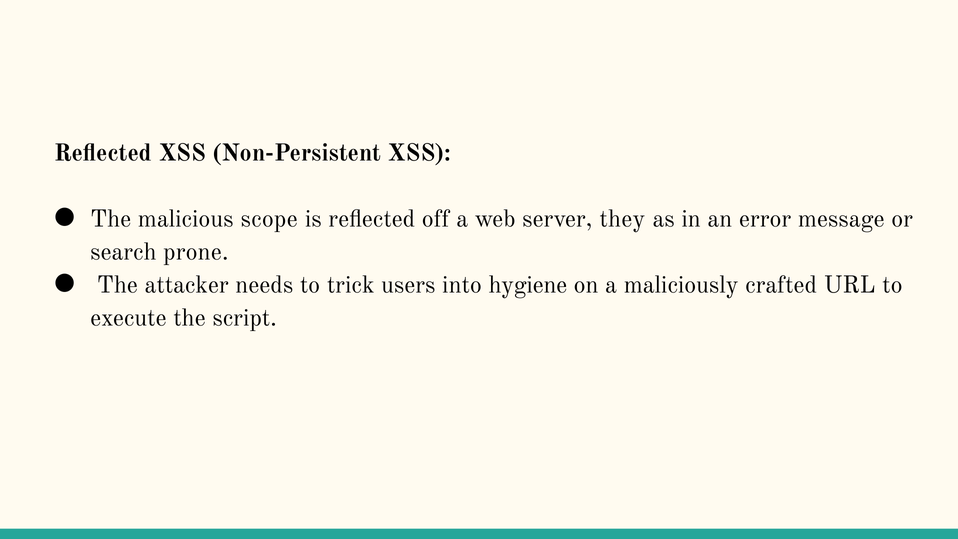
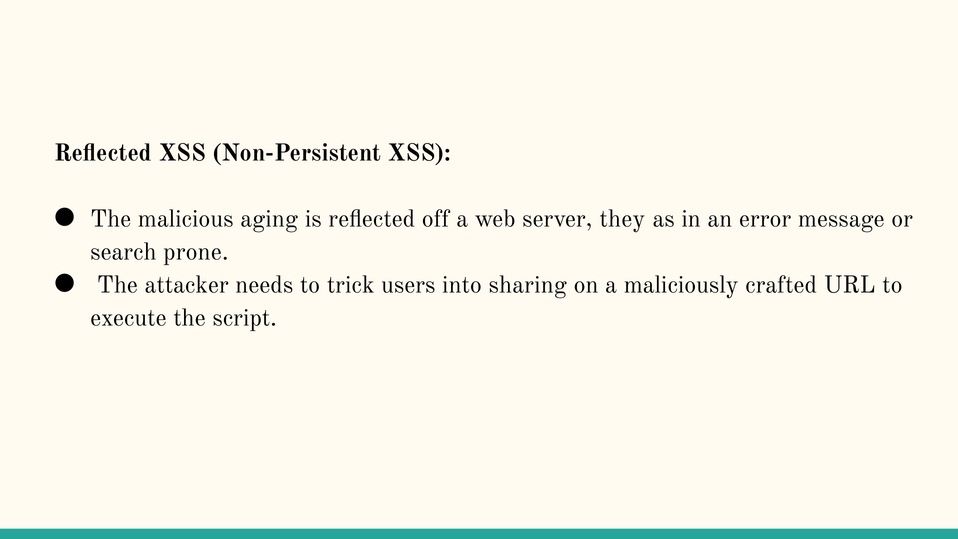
scope: scope -> aging (269, 219)
hygiene: hygiene -> sharing (528, 285)
